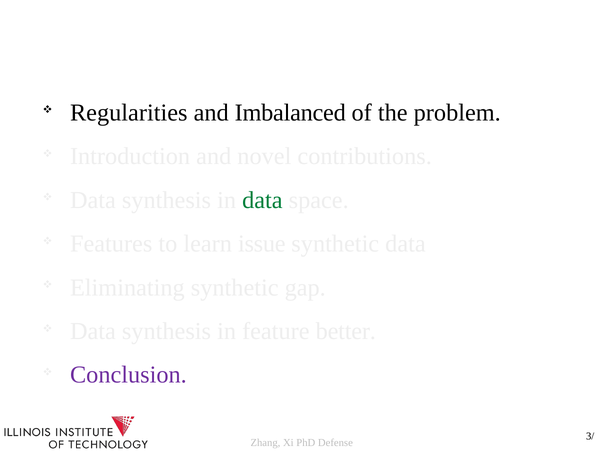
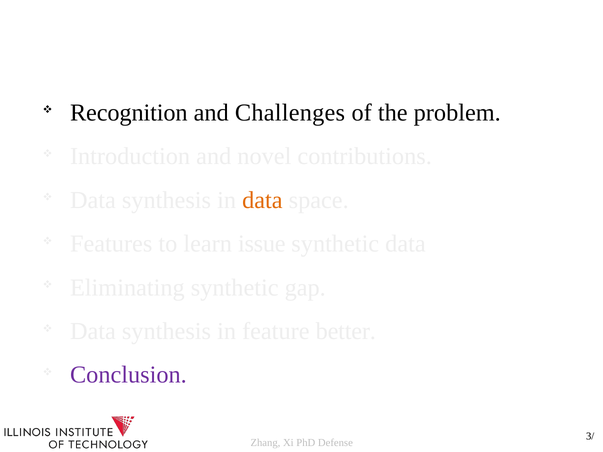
Regularities: Regularities -> Recognition (129, 113)
Imbalanced: Imbalanced -> Challenges (290, 113)
data colour: green -> orange (262, 200)
